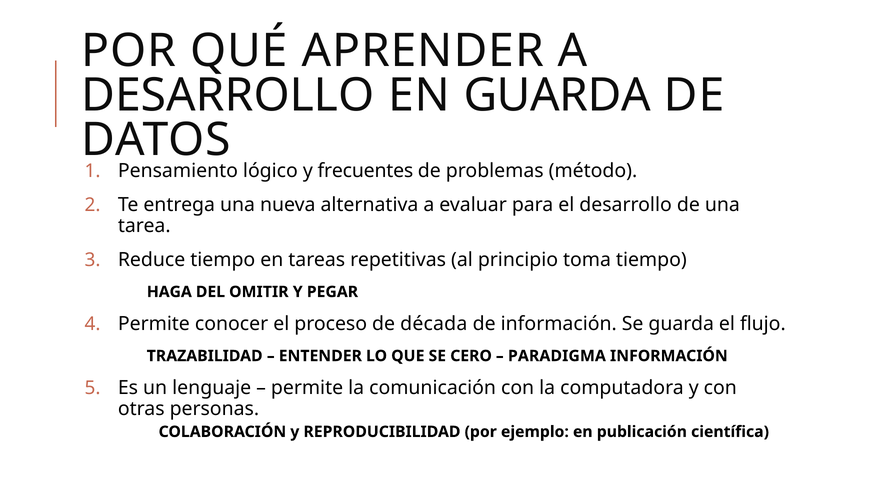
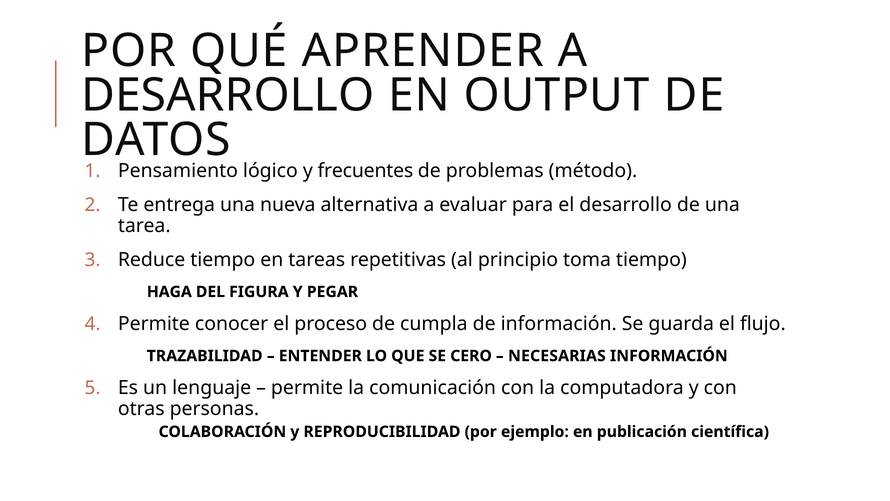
EN GUARDA: GUARDA -> OUTPUT (557, 95)
OMITIR: OMITIR -> FIGURA (259, 292)
década: década -> cumpla (434, 324)
PARADIGMA: PARADIGMA -> NECESARIAS (557, 356)
